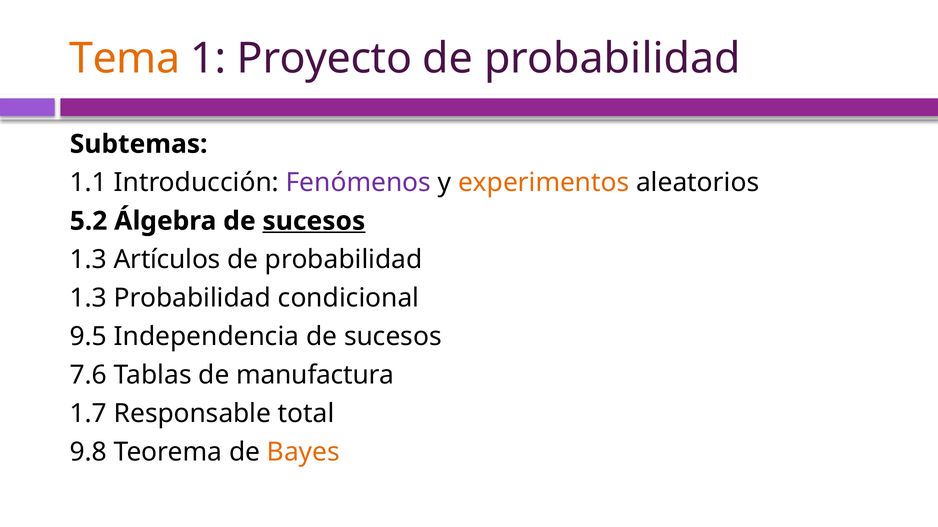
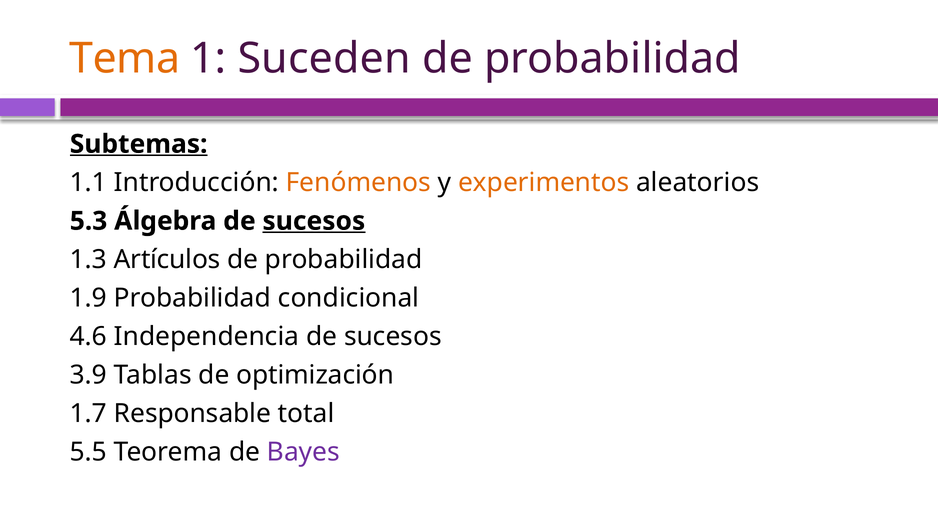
Proyecto: Proyecto -> Suceden (324, 59)
Subtemas underline: none -> present (139, 144)
Fenómenos colour: purple -> orange (358, 183)
5.2: 5.2 -> 5.3 (89, 221)
1.3: 1.3 -> 1.9 (88, 298)
9.5: 9.5 -> 4.6 (88, 337)
7.6: 7.6 -> 3.9 (88, 375)
manufactura: manufactura -> optimización (315, 375)
9.8: 9.8 -> 5.5 (88, 452)
Bayes colour: orange -> purple (303, 452)
